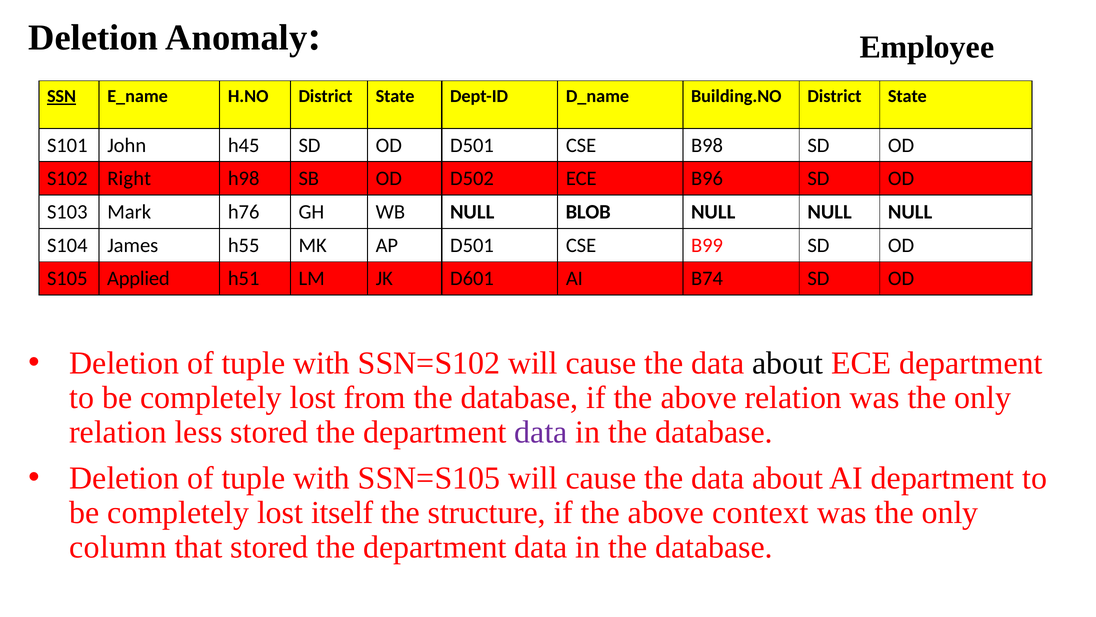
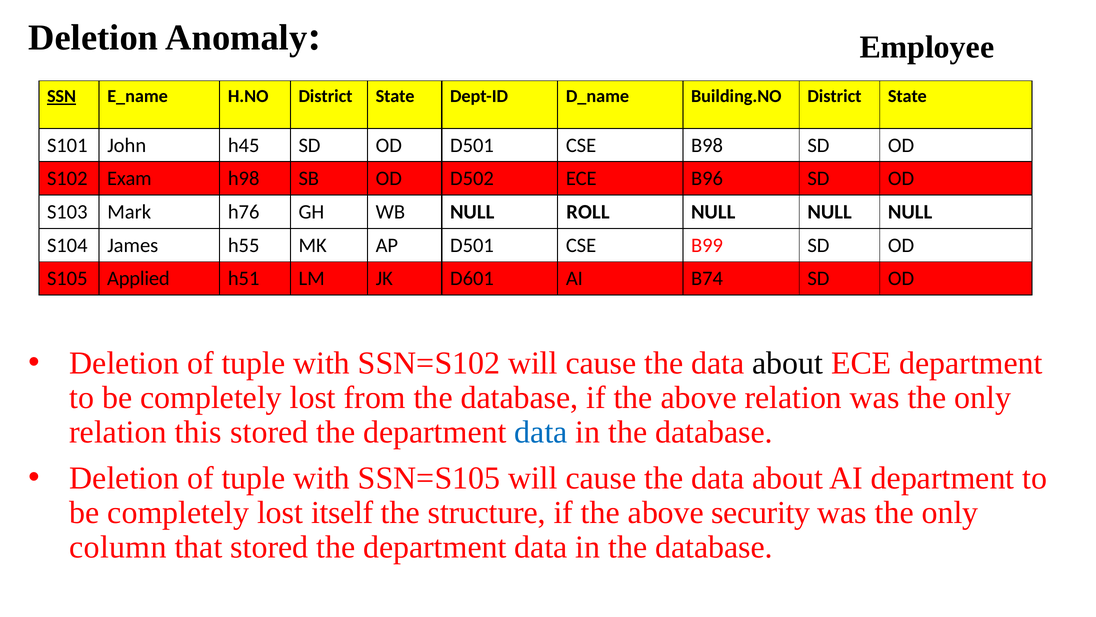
Right: Right -> Exam (129, 178)
BLOB: BLOB -> ROLL (588, 212)
less: less -> this (198, 432)
data colour: purple -> blue (541, 432)
context: context -> security (761, 512)
